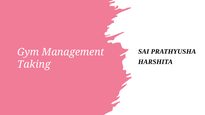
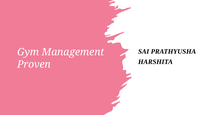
Taking: Taking -> Proven (34, 65)
